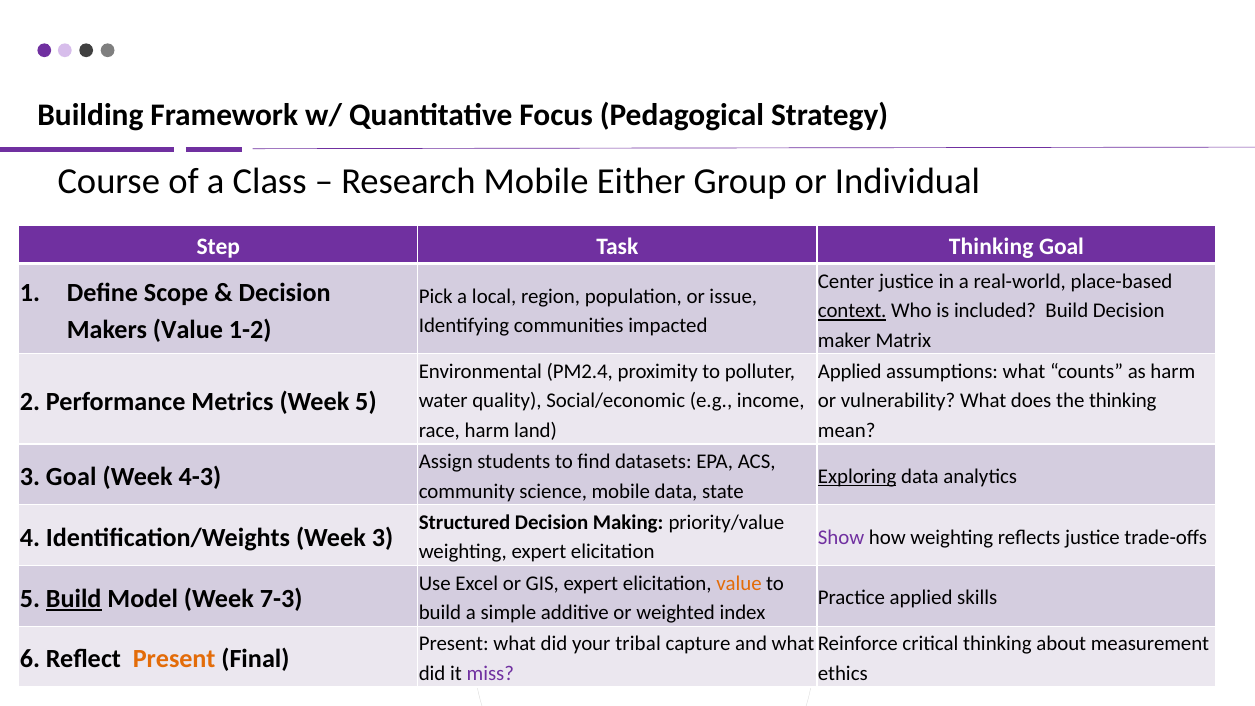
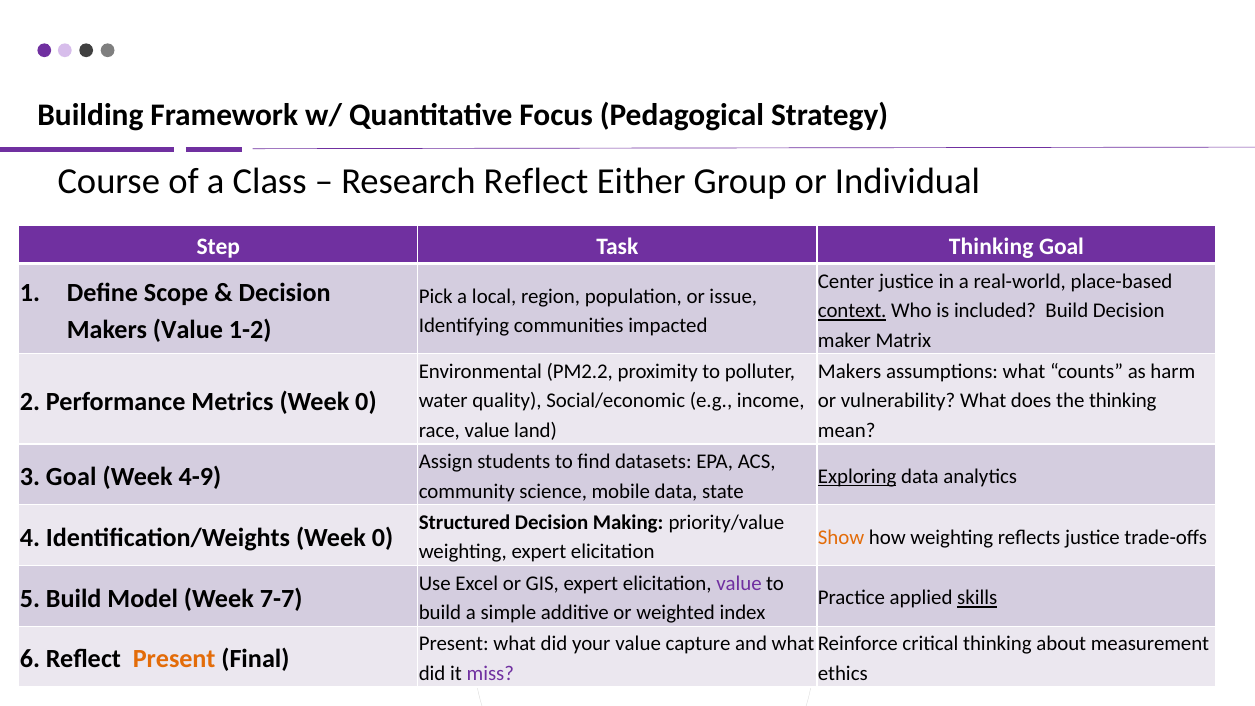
Research Mobile: Mobile -> Reflect (536, 181)
PM2.4: PM2.4 -> PM2.2 (580, 372)
Applied: Applied -> Makers (850, 372)
Metrics Week 5: 5 -> 0 (366, 402)
race harm: harm -> value (487, 430)
4-3: 4-3 -> 4-9 (200, 477)
Identification/Weights Week 3: 3 -> 0 (383, 538)
Show colour: purple -> orange (841, 537)
value colour: orange -> purple (739, 583)
Build underline: present -> none (74, 599)
7-3: 7-3 -> 7-7 (281, 599)
skills underline: none -> present (977, 598)
your tribal: tribal -> value (638, 644)
